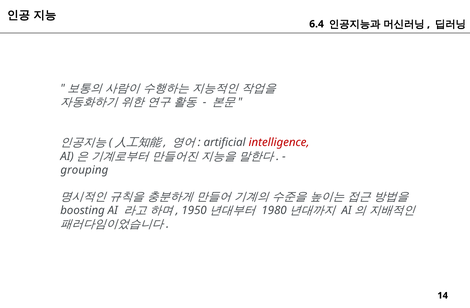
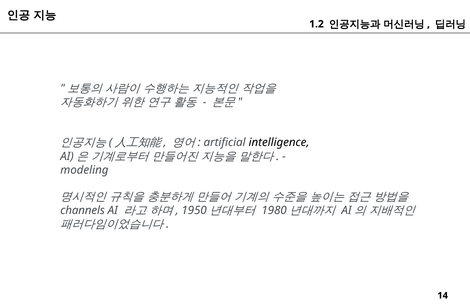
6.4: 6.4 -> 1.2 (317, 24)
intelligence colour: red -> black (279, 143)
grouping: grouping -> modeling (84, 170)
boosting: boosting -> channels (83, 211)
